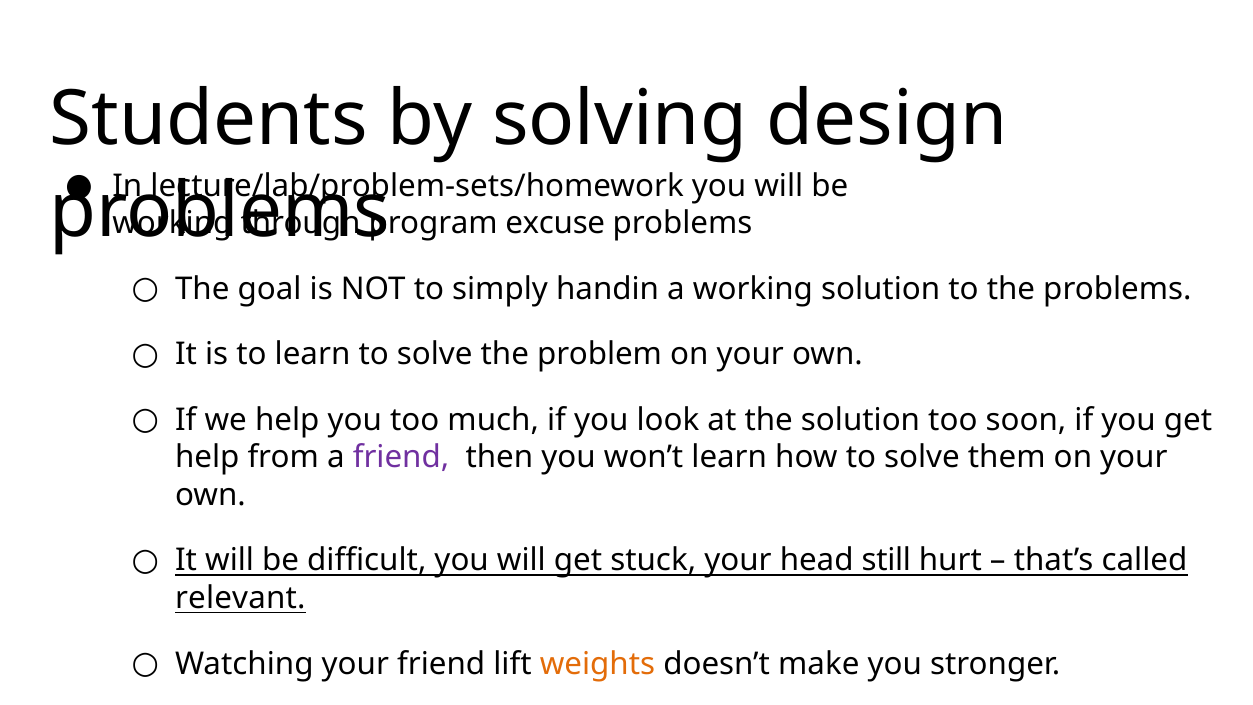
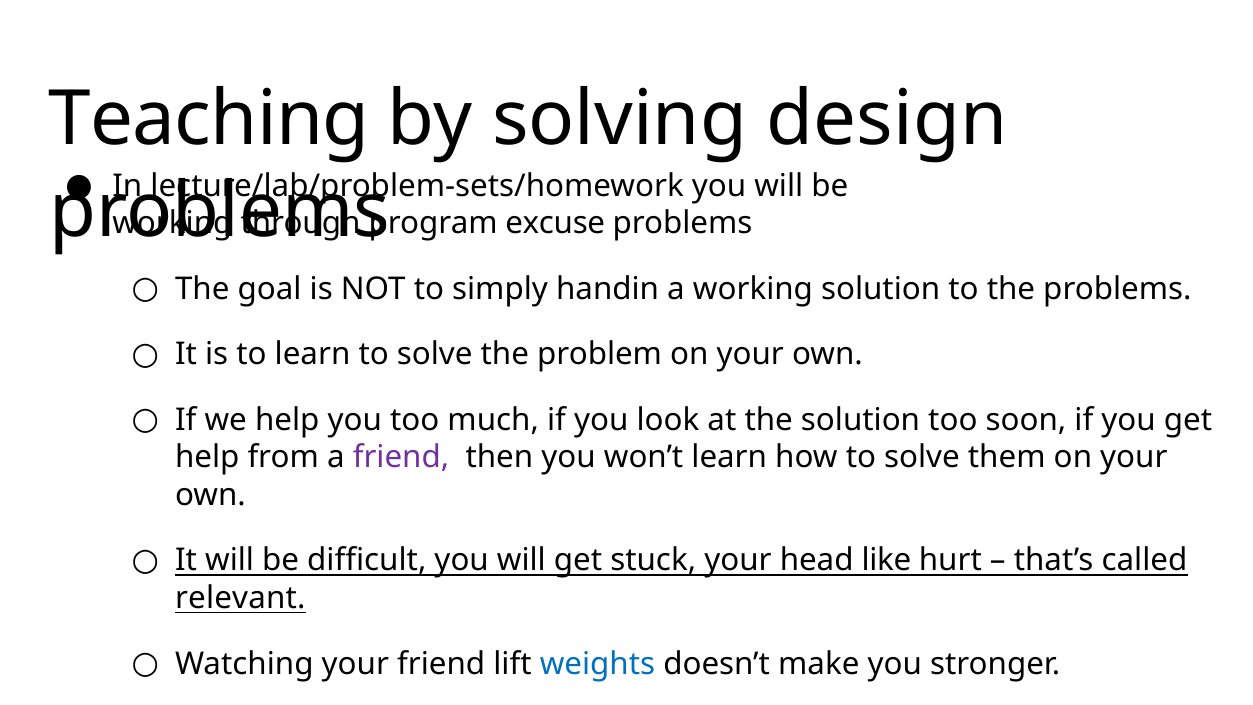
Students: Students -> Teaching (209, 119)
still: still -> like (886, 560)
weights colour: orange -> blue (597, 664)
